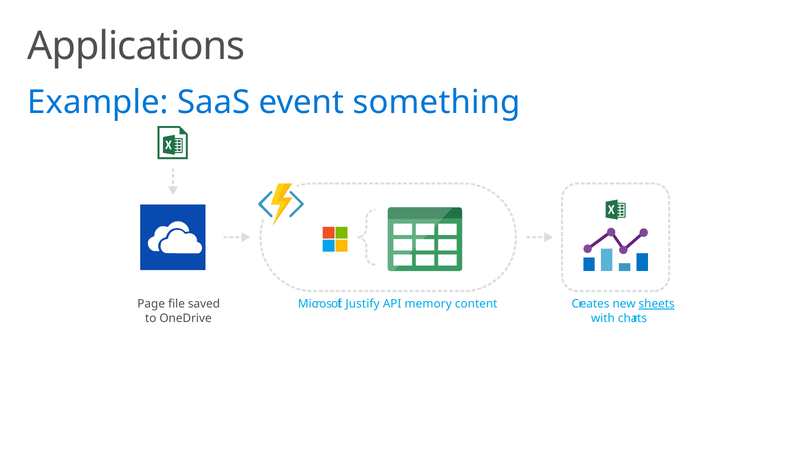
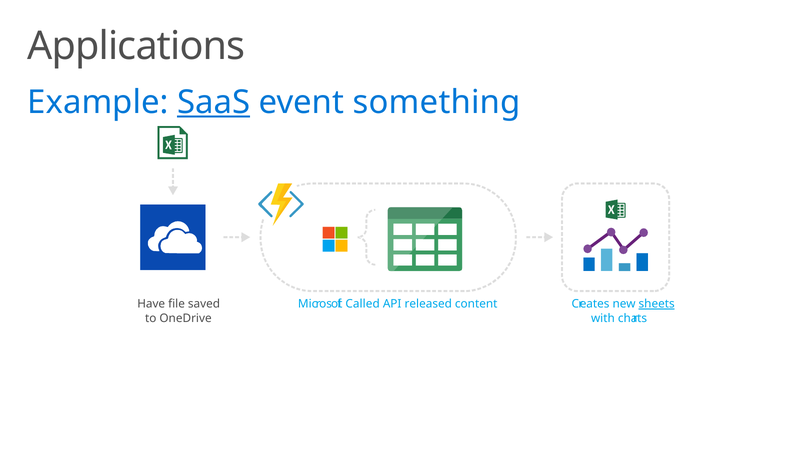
SaaS underline: none -> present (214, 102)
Page: Page -> Have (151, 304)
Justify: Justify -> Called (363, 304)
memory: memory -> released (428, 304)
